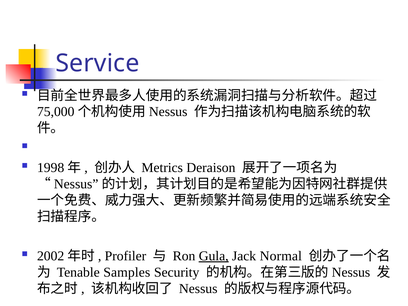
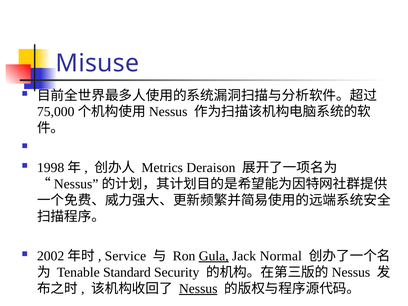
Service: Service -> Misuse (97, 63)
Profiler: Profiler -> Service (125, 256)
Samples: Samples -> Standard (127, 272)
Nessus underline: none -> present (198, 289)
